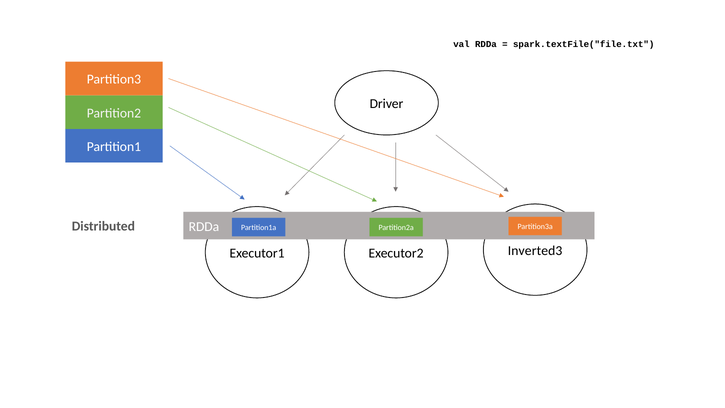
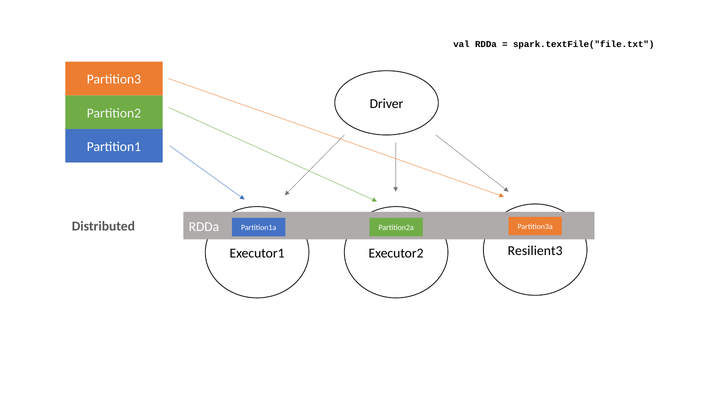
Inverted3: Inverted3 -> Resilient3 (535, 250)
